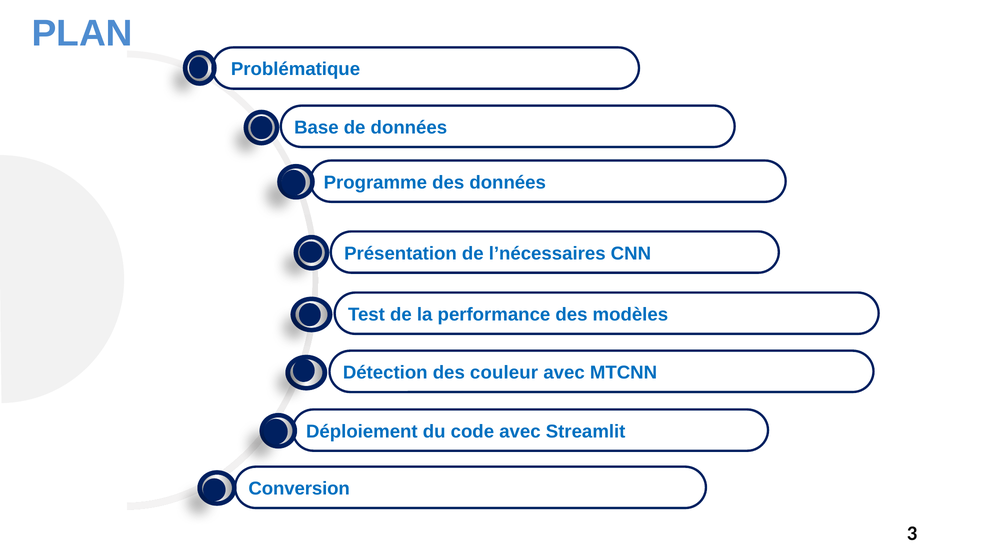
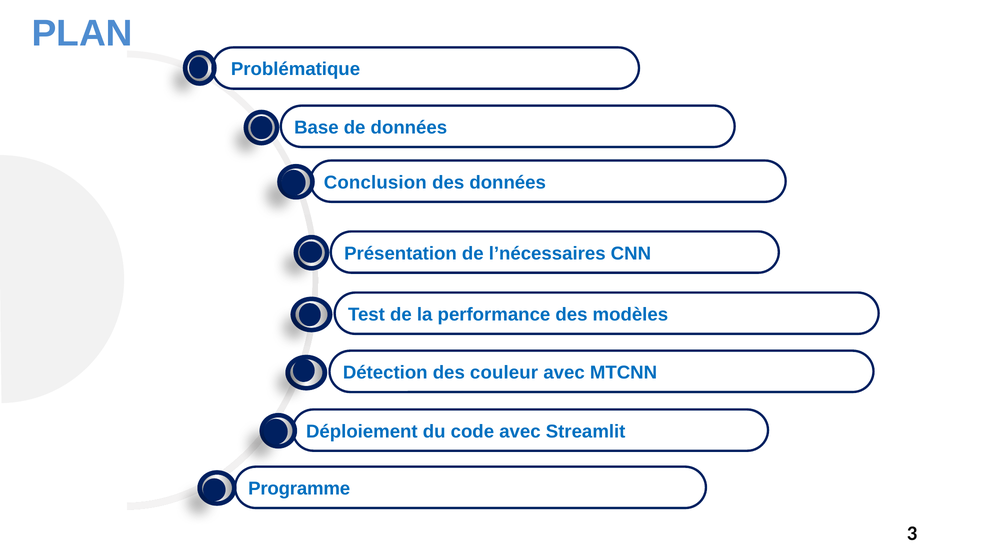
Programme: Programme -> Conclusion (375, 183)
Conversion: Conversion -> Programme (299, 489)
